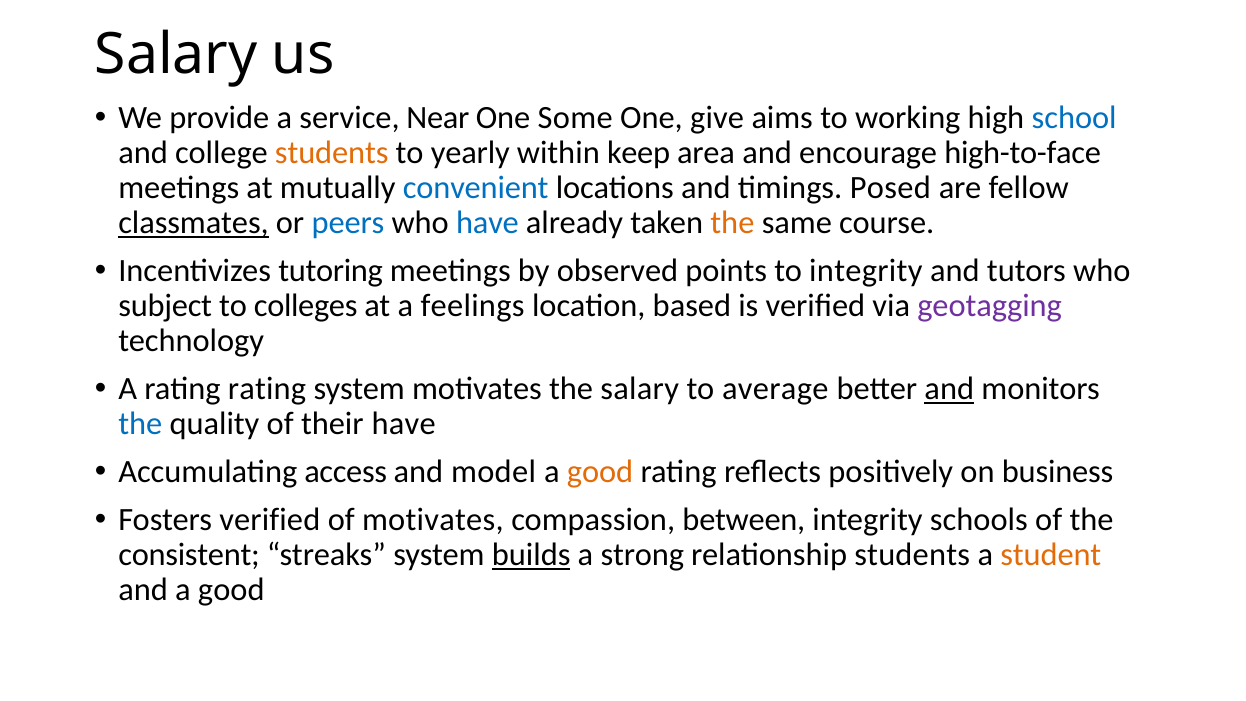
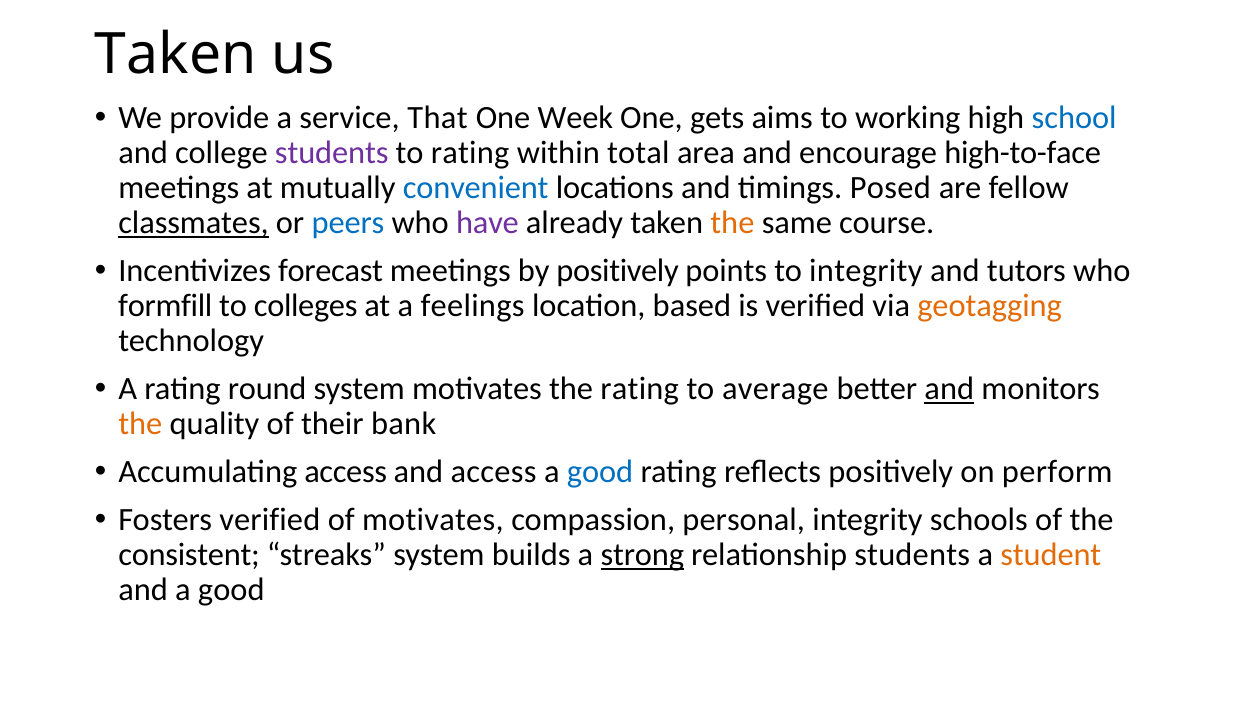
Salary: Salary -> Taken (176, 55)
Near: Near -> That (438, 117)
Some: Some -> Week (575, 117)
give: give -> gets (717, 117)
students colour: orange -> purple (332, 152)
to yearly: yearly -> rating (470, 152)
keep: keep -> total (638, 152)
have colour: blue -> purple (487, 223)
tutoring: tutoring -> forecast (331, 271)
by observed: observed -> positively (618, 271)
subject: subject -> formfill (165, 306)
geotagging colour: purple -> orange (990, 306)
rating rating: rating -> round (267, 389)
the salary: salary -> rating (640, 389)
the colour: blue -> orange (140, 424)
their have: have -> bank (404, 424)
and model: model -> access (494, 472)
good colour: orange -> blue (600, 472)
business: business -> perform (1057, 472)
between: between -> personal (744, 520)
builds underline: present -> none (531, 555)
strong underline: none -> present (642, 555)
